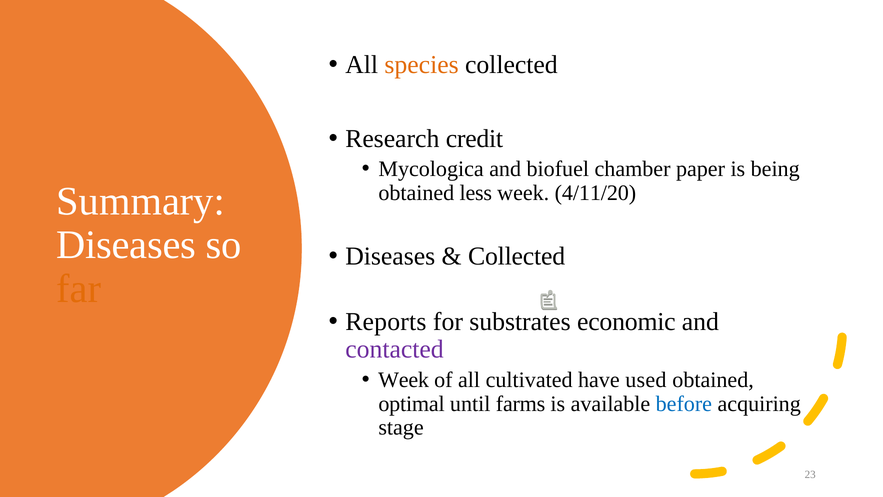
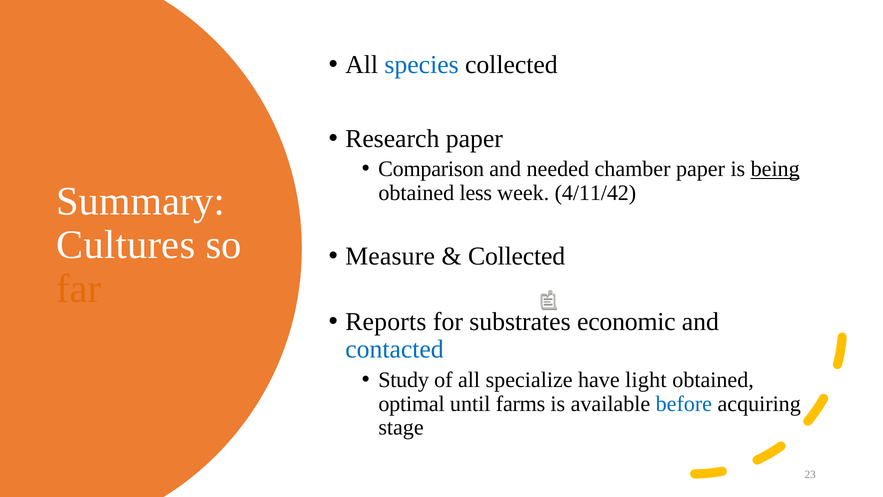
species colour: orange -> blue (422, 65)
Research credit: credit -> paper (474, 138)
Mycologica: Mycologica -> Comparison (431, 169)
biofuel: biofuel -> needed (558, 169)
being underline: none -> present (775, 169)
4/11/20: 4/11/20 -> 4/11/42 (595, 193)
Diseases: Diseases -> Cultures (126, 245)
Diseases: Diseases -> Measure (390, 256)
contacted colour: purple -> blue (394, 349)
Week: Week -> Study (404, 380)
cultivated: cultivated -> specialize (529, 380)
used: used -> light (646, 380)
